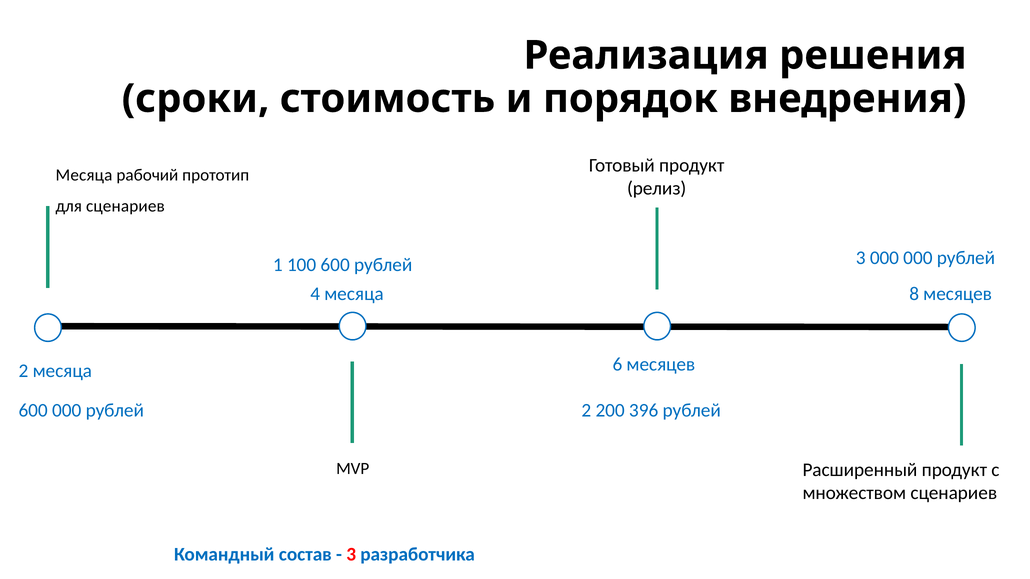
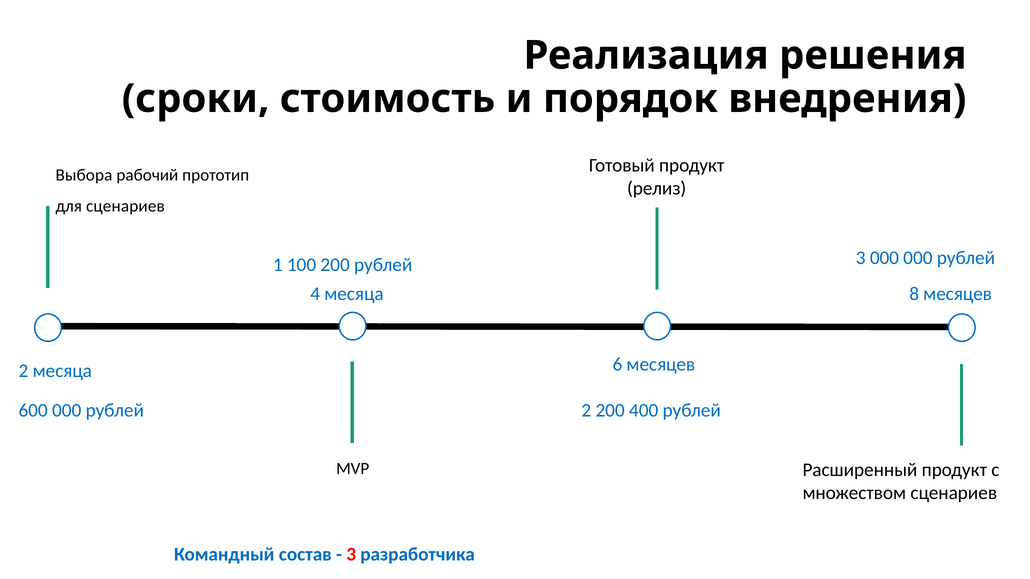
Месяца: Месяца -> Выбора (84, 175)
100 600: 600 -> 200 (335, 265)
396: 396 -> 400 (644, 410)
